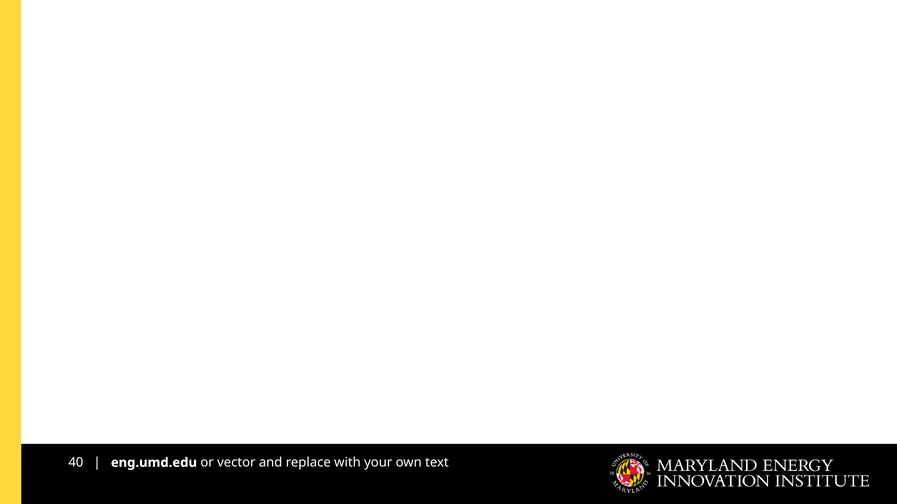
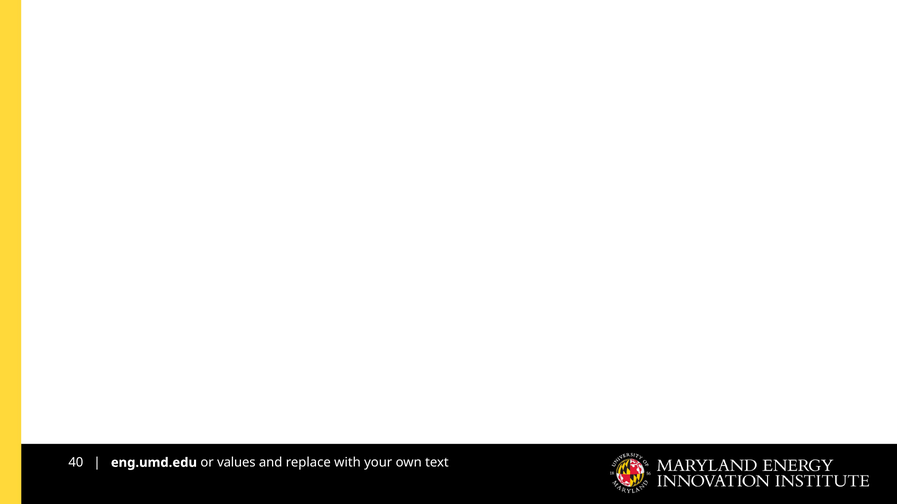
vector: vector -> values (236, 463)
